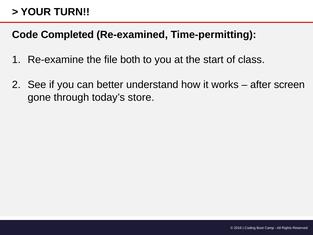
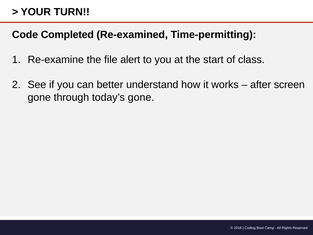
both: both -> alert (130, 60)
today’s store: store -> gone (141, 97)
